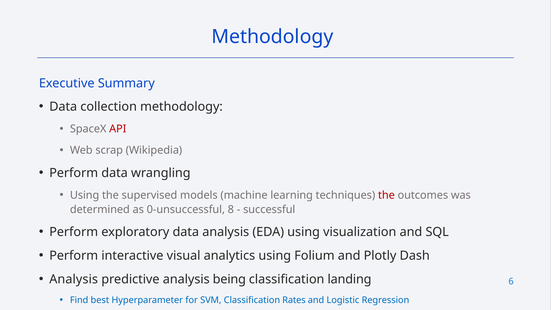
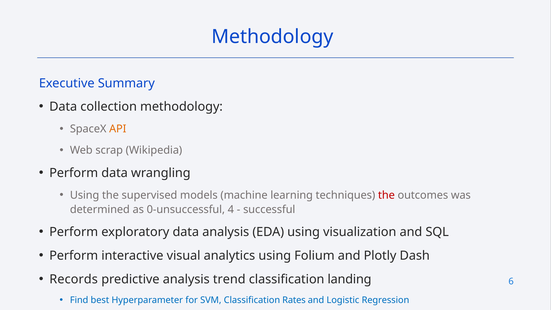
API colour: red -> orange (118, 129)
8: 8 -> 4 (231, 209)
Analysis: Analysis -> Records (74, 279)
being: being -> trend (229, 279)
